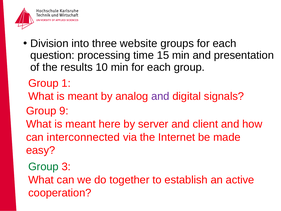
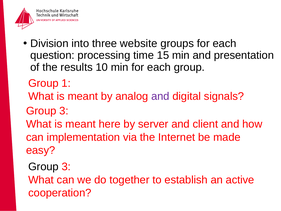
9: 9 -> 3 (64, 111)
interconnected: interconnected -> implementation (83, 137)
Group colour: green -> black (43, 166)
